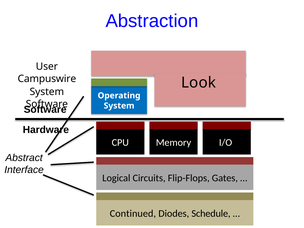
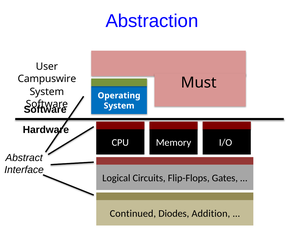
Look: Look -> Must (199, 83)
Schedule: Schedule -> Addition (211, 214)
